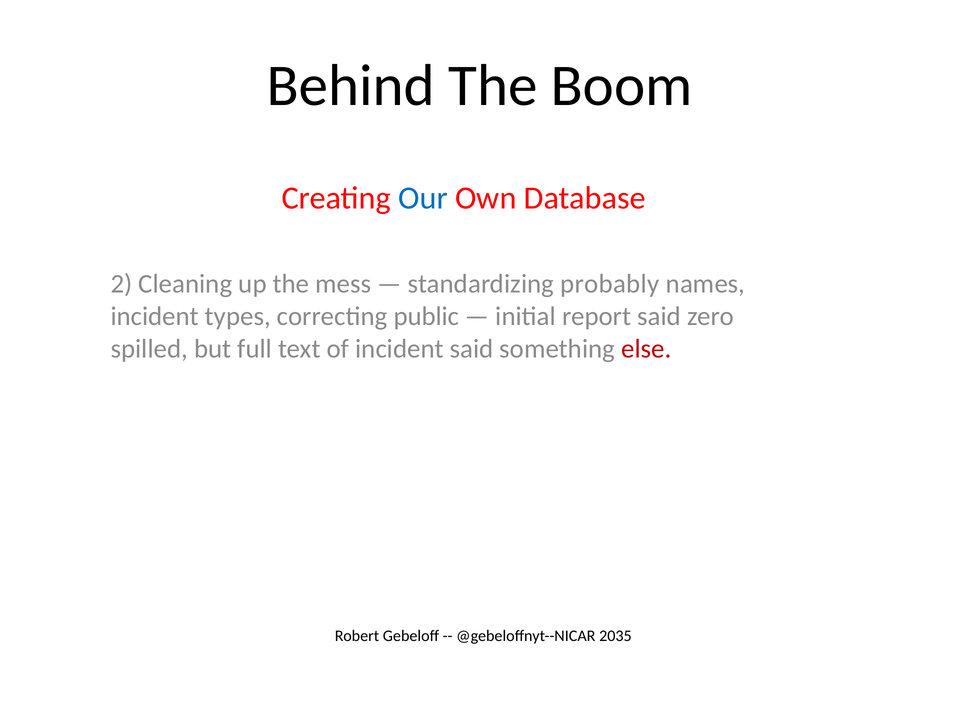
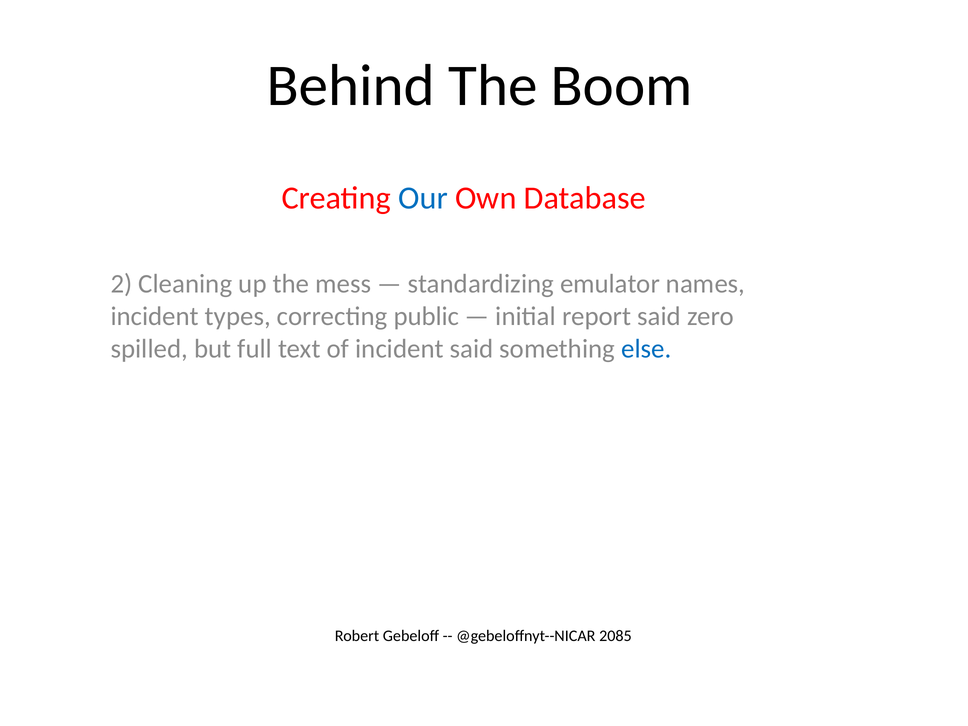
probably: probably -> emulator (610, 284)
else colour: red -> blue (646, 349)
2035: 2035 -> 2085 (615, 636)
